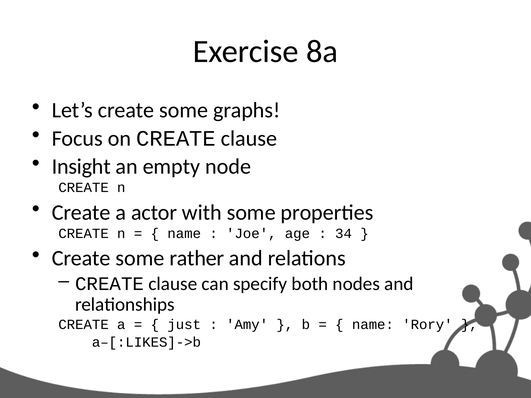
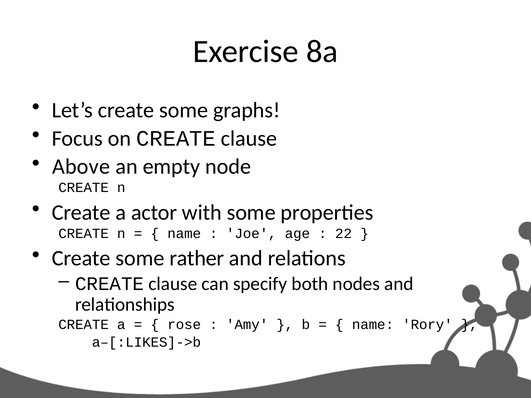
Insight: Insight -> Above (81, 167)
34: 34 -> 22 (344, 234)
just: just -> rose (184, 325)
